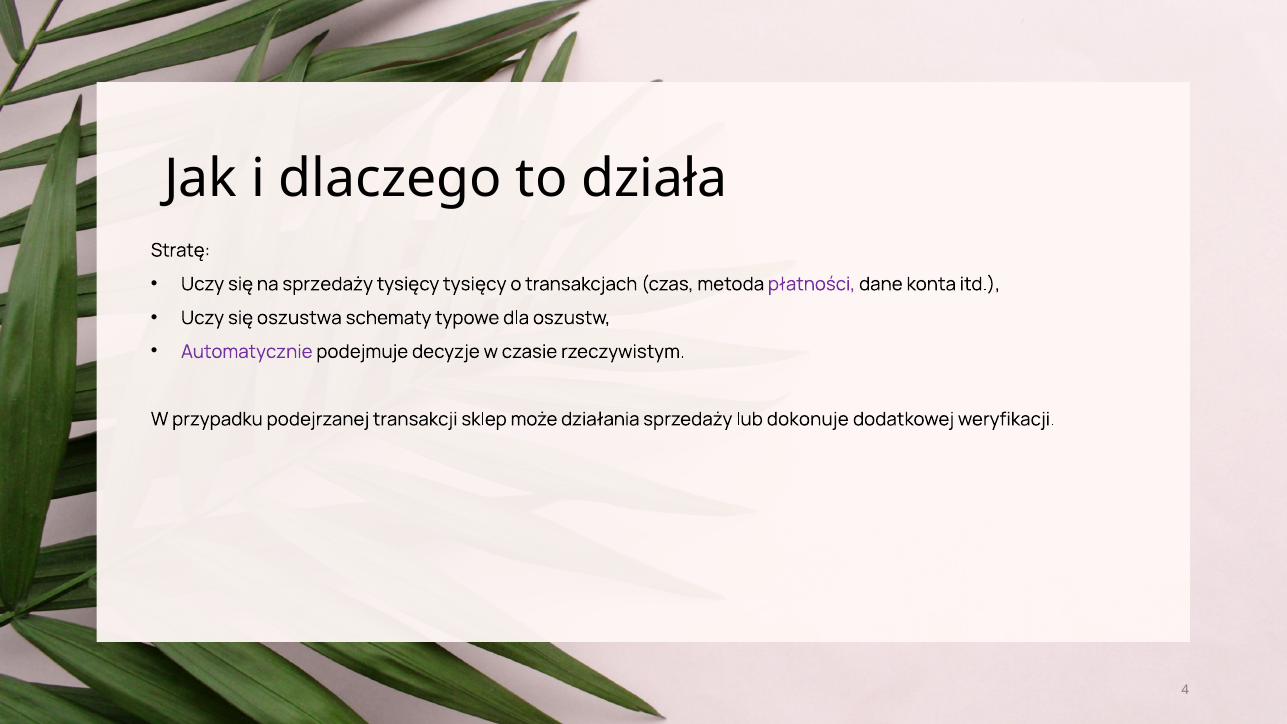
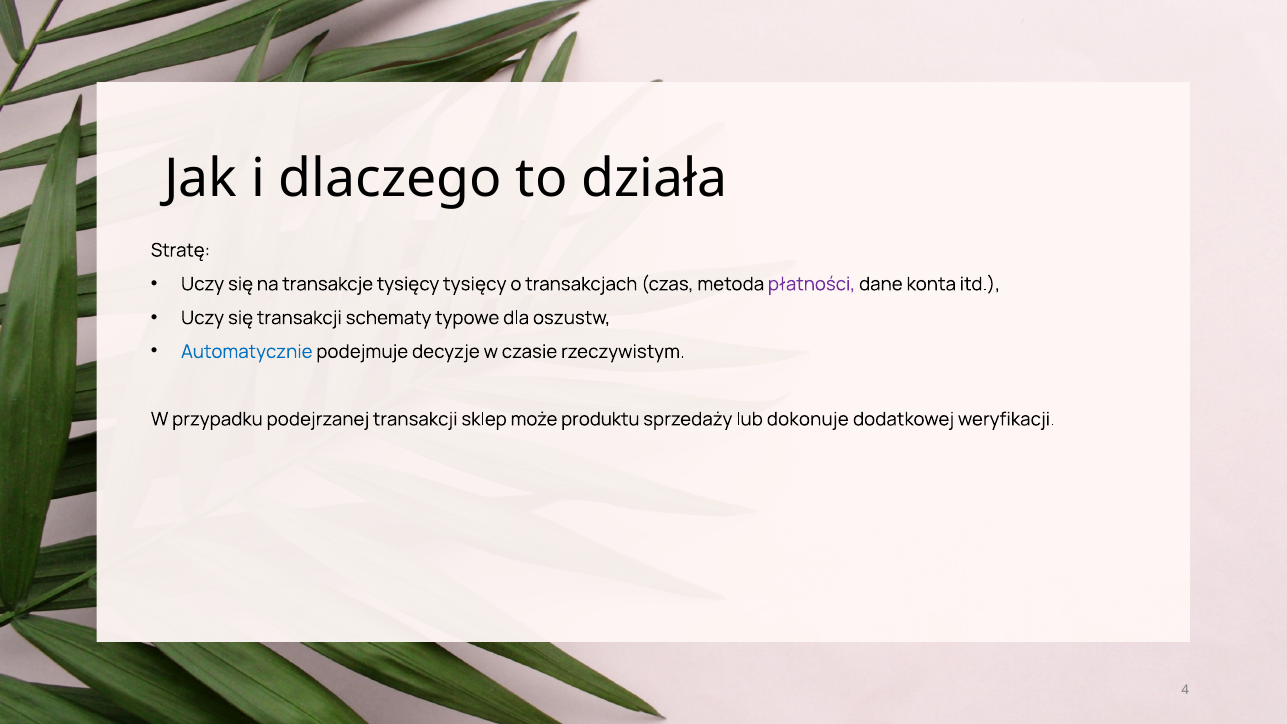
na sprzedaży: sprzedaży -> transakcje (328, 284)
się oszustwa: oszustwa -> transakcji (299, 318)
Automatycznie colour: purple -> blue (247, 352)
działania: działania -> produktu (600, 419)
